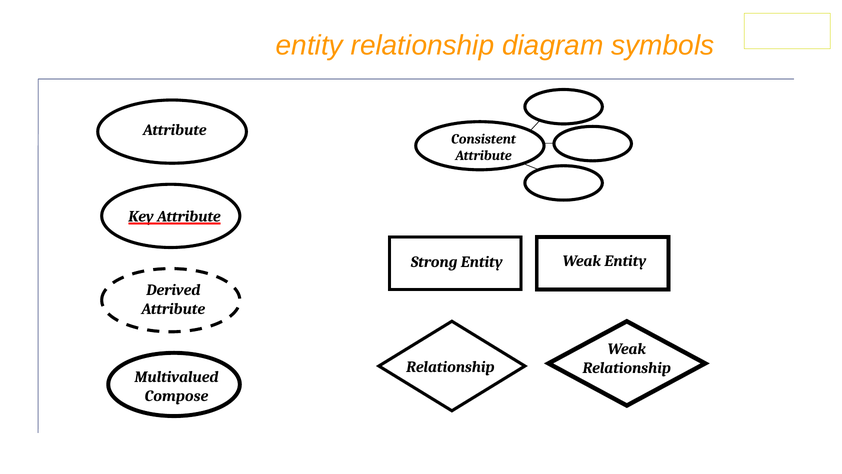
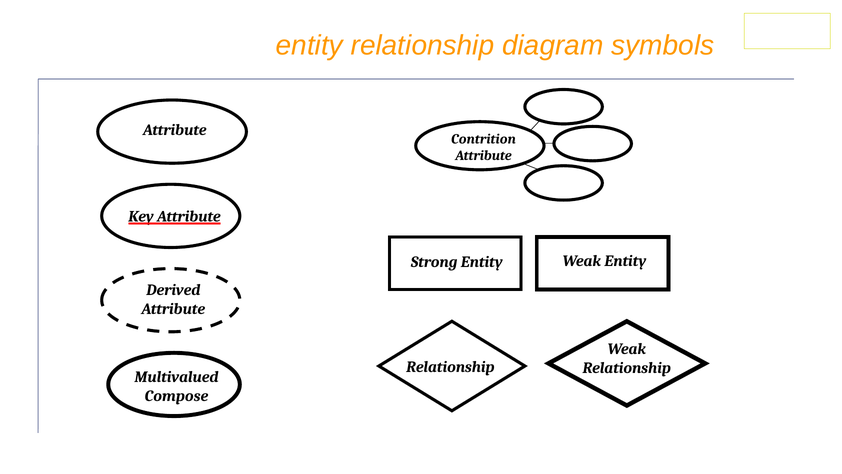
Consistent: Consistent -> Contrition (484, 139)
